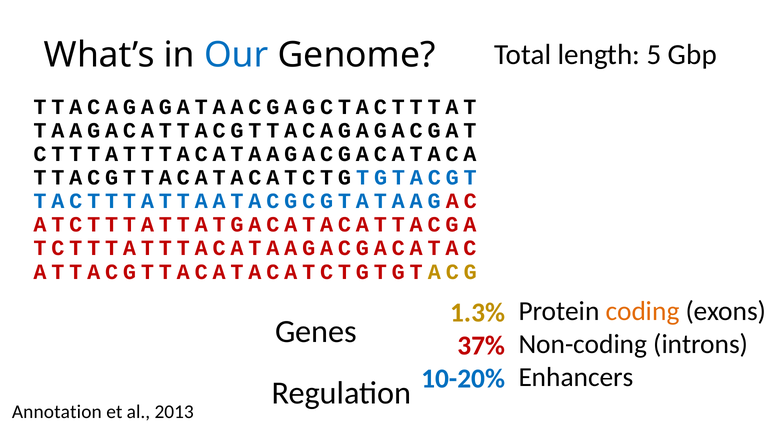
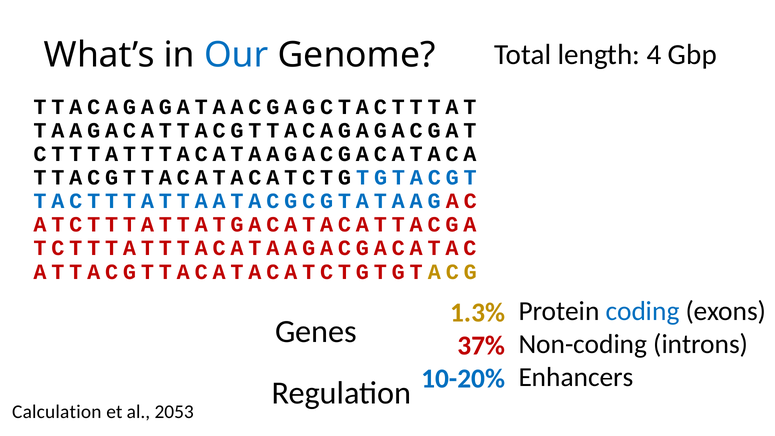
5: 5 -> 4 (654, 54)
coding colour: orange -> blue (643, 311)
Annotation: Annotation -> Calculation (57, 412)
2013: 2013 -> 2053 (174, 412)
